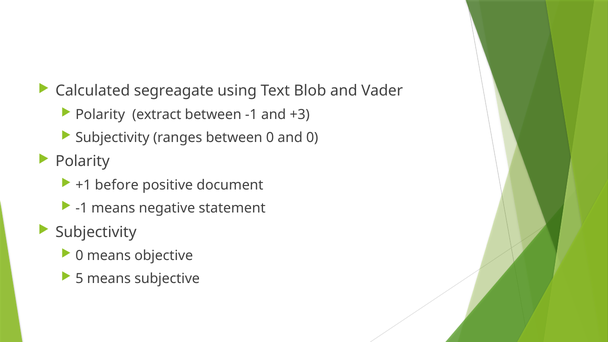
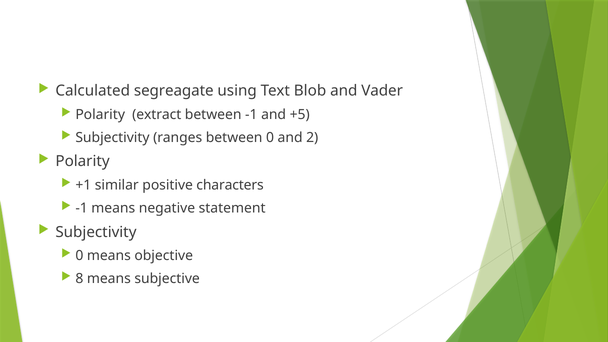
+3: +3 -> +5 (300, 114)
and 0: 0 -> 2 (312, 137)
before: before -> similar (117, 185)
document: document -> characters (230, 185)
5: 5 -> 8 (79, 279)
